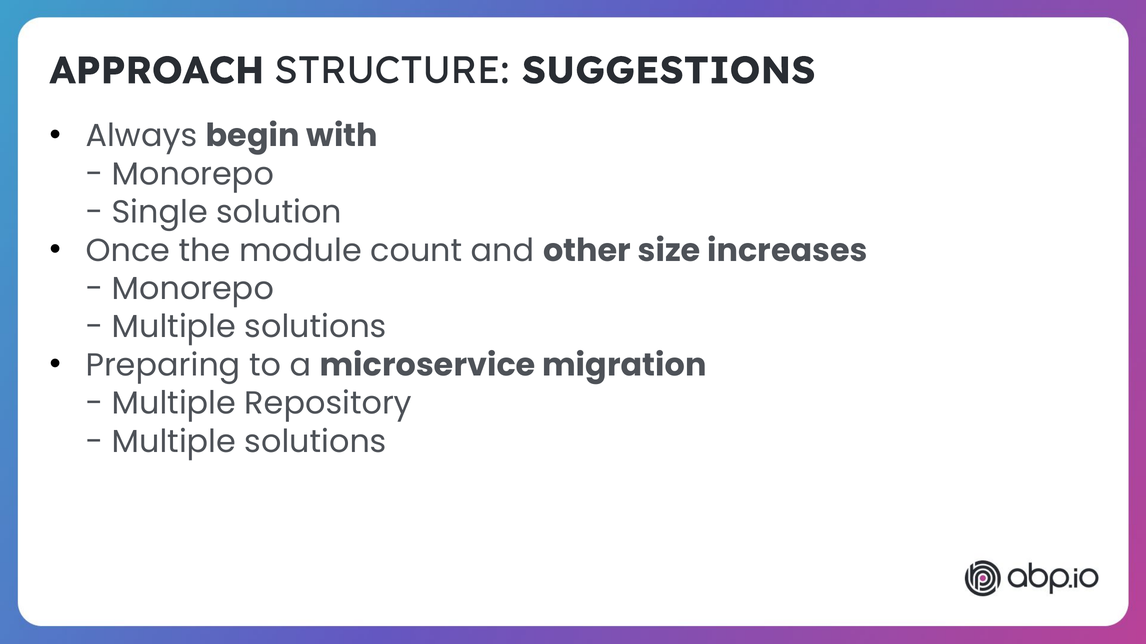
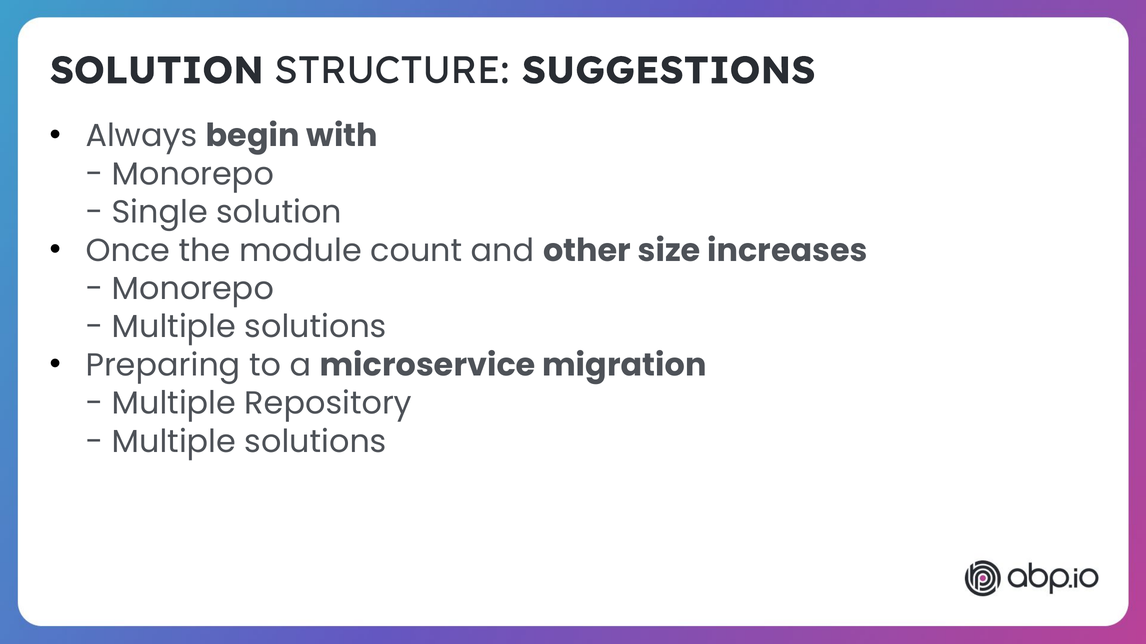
APPROACH: APPROACH -> SOLUTION (157, 71)
